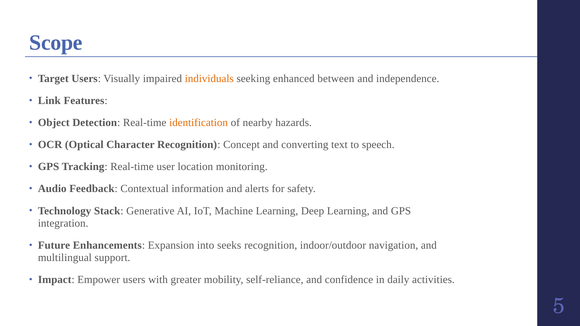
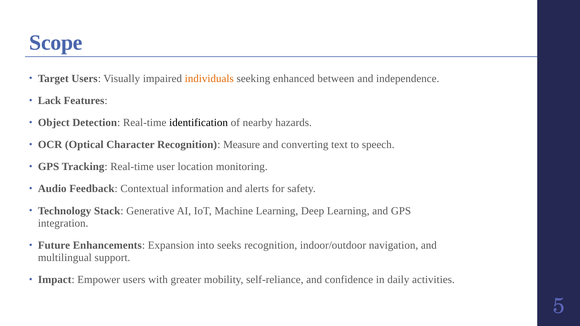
Link: Link -> Lack (49, 101)
identification colour: orange -> black (199, 123)
Concept: Concept -> Measure (242, 145)
